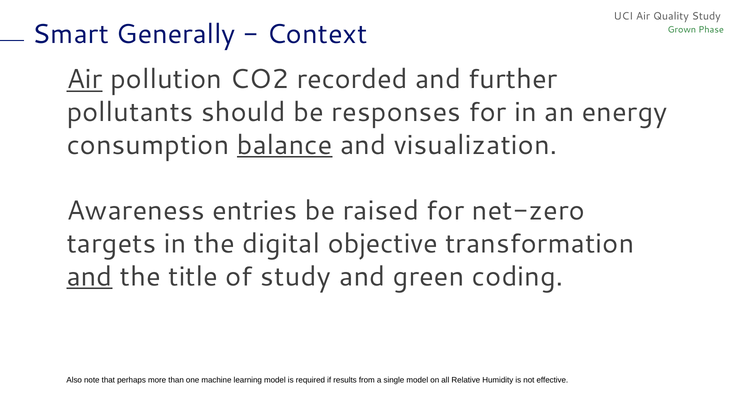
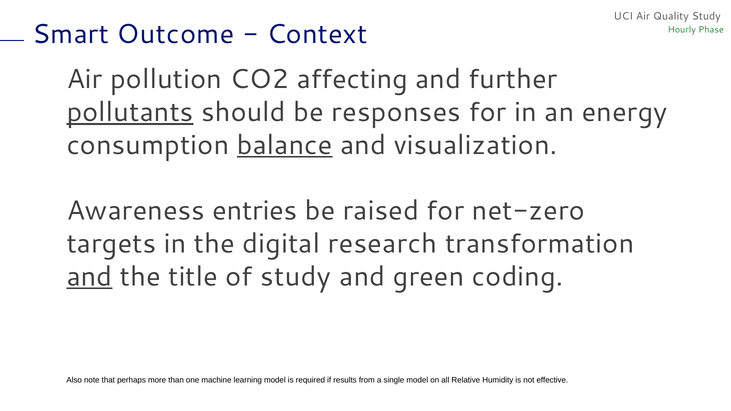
Generally: Generally -> Outcome (176, 34)
Grown: Grown -> Hourly (682, 30)
Air underline: present -> none (85, 79)
recorded: recorded -> affecting (352, 79)
pollutants underline: none -> present (130, 112)
objective: objective -> research (383, 244)
